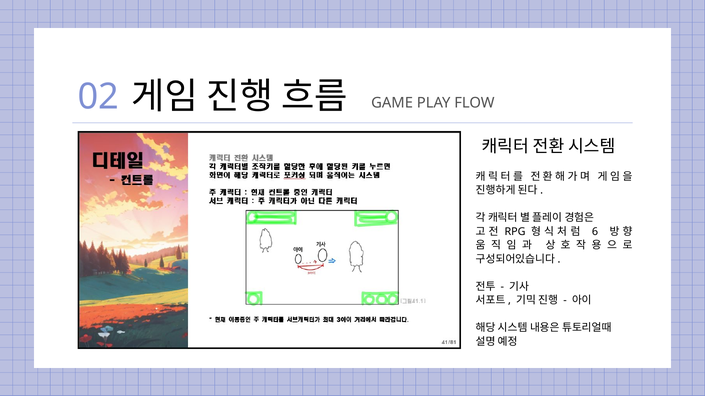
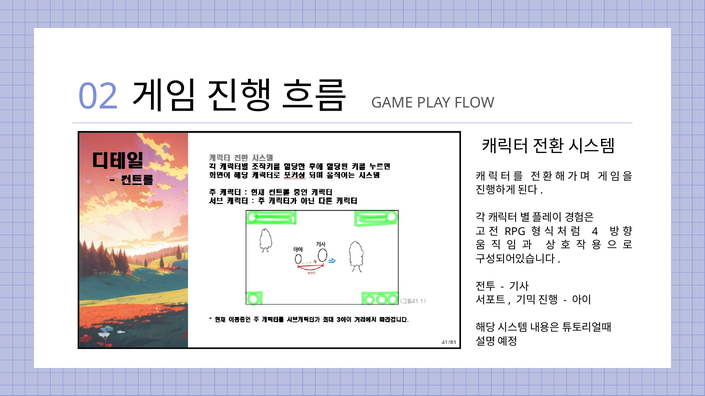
6: 6 -> 4 (595, 232)
